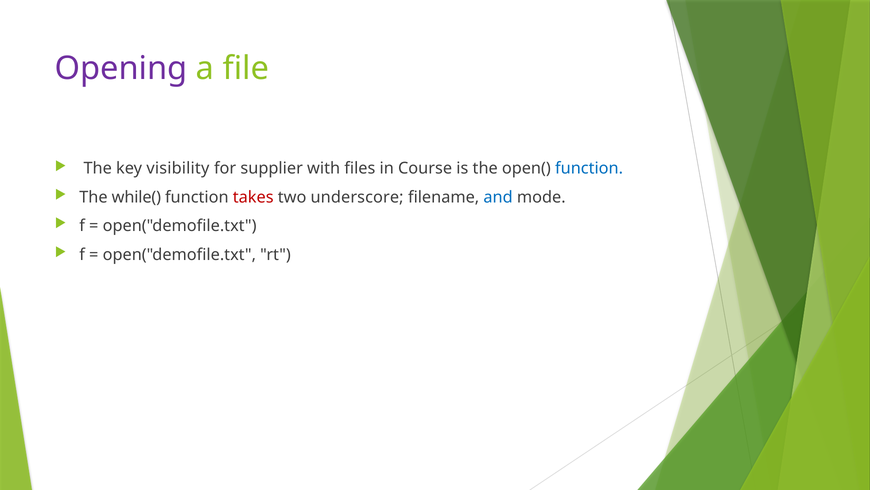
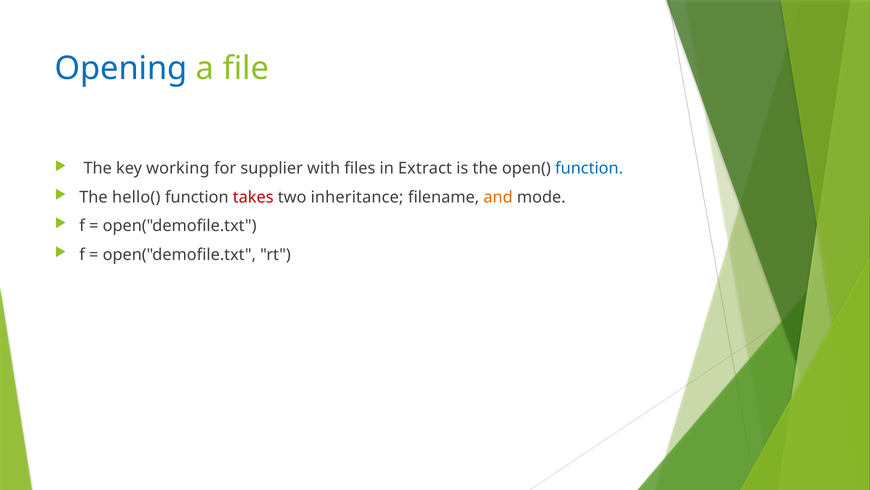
Opening colour: purple -> blue (121, 69)
visibility: visibility -> working (178, 168)
Course: Course -> Extract (425, 168)
while(: while( -> hello( (136, 197)
underscore: underscore -> inheritance (357, 197)
and colour: blue -> orange (498, 197)
